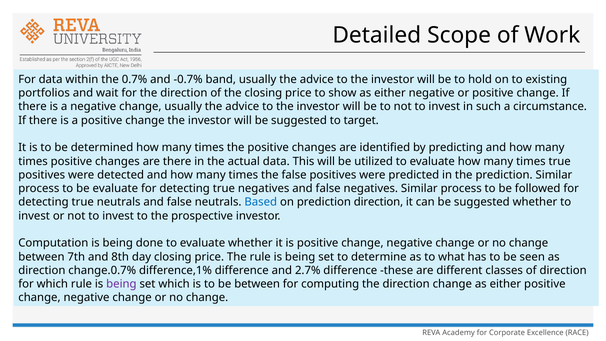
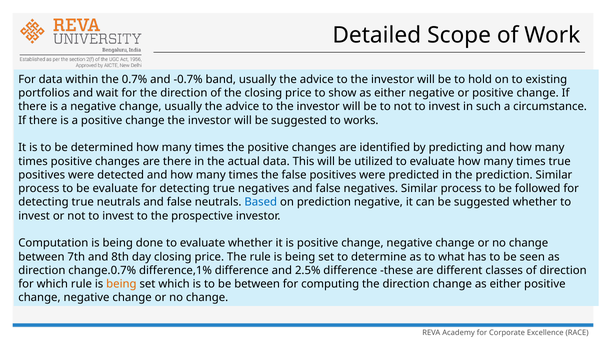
target: target -> works (361, 120)
prediction direction: direction -> negative (378, 202)
2.7%: 2.7% -> 2.5% (308, 270)
being colour: purple -> orange (121, 284)
